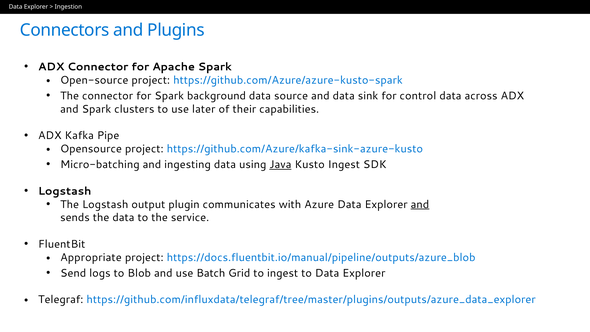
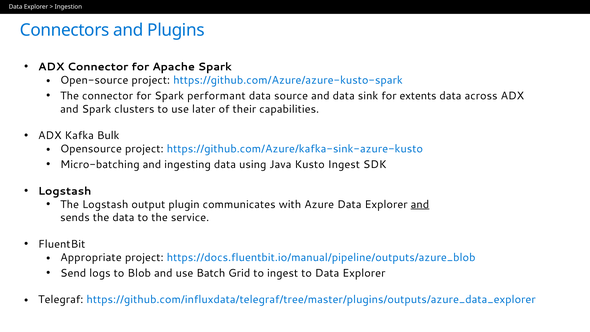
background: background -> performant (216, 96)
control: control -> extents (418, 96)
Pipe: Pipe -> Bulk (108, 136)
Java underline: present -> none (280, 164)
